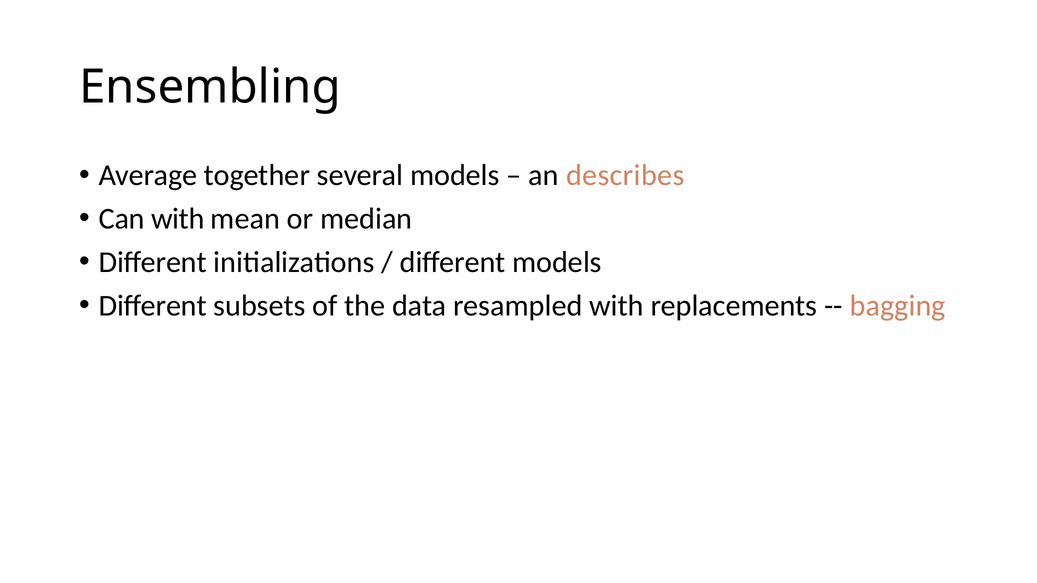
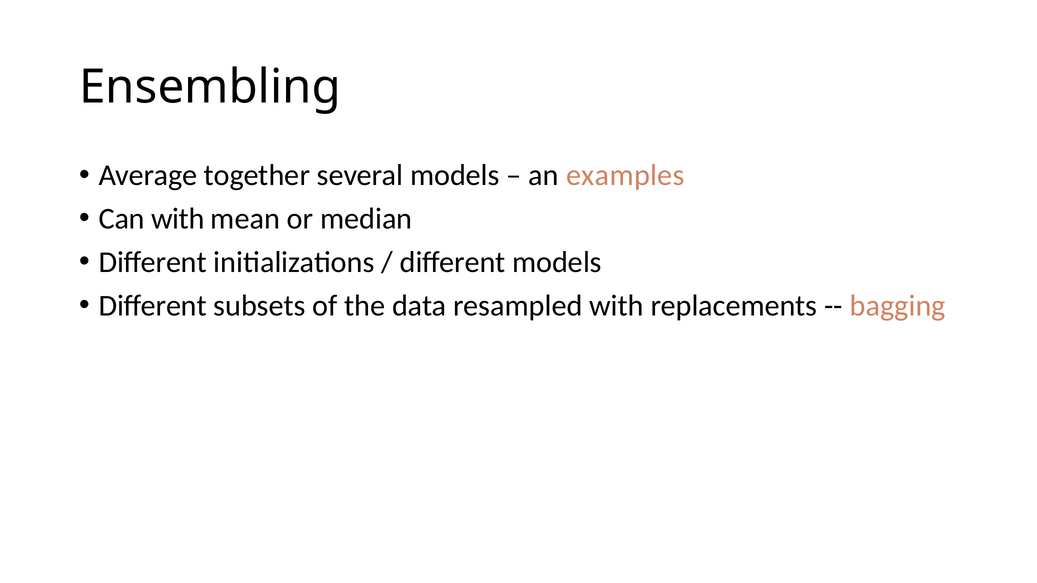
describes: describes -> examples (625, 175)
